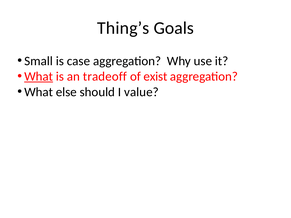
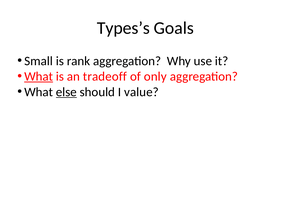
Thing’s: Thing’s -> Types’s (123, 28)
case: case -> rank (79, 61)
exist: exist -> only (155, 77)
else underline: none -> present (66, 92)
